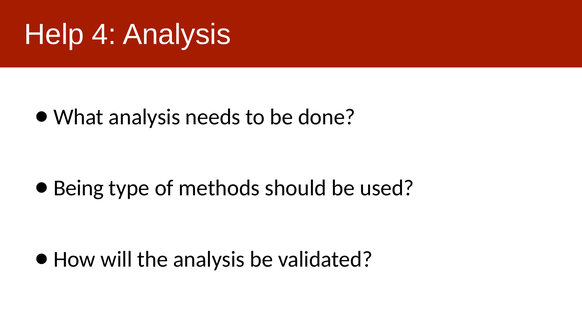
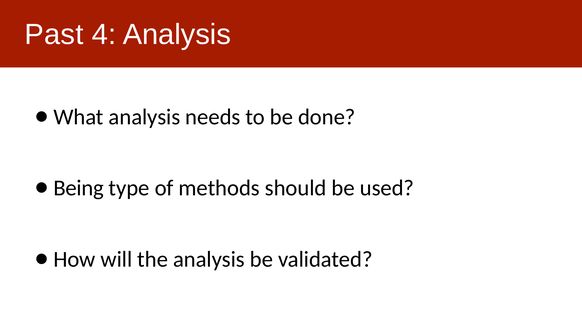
Help: Help -> Past (54, 34)
